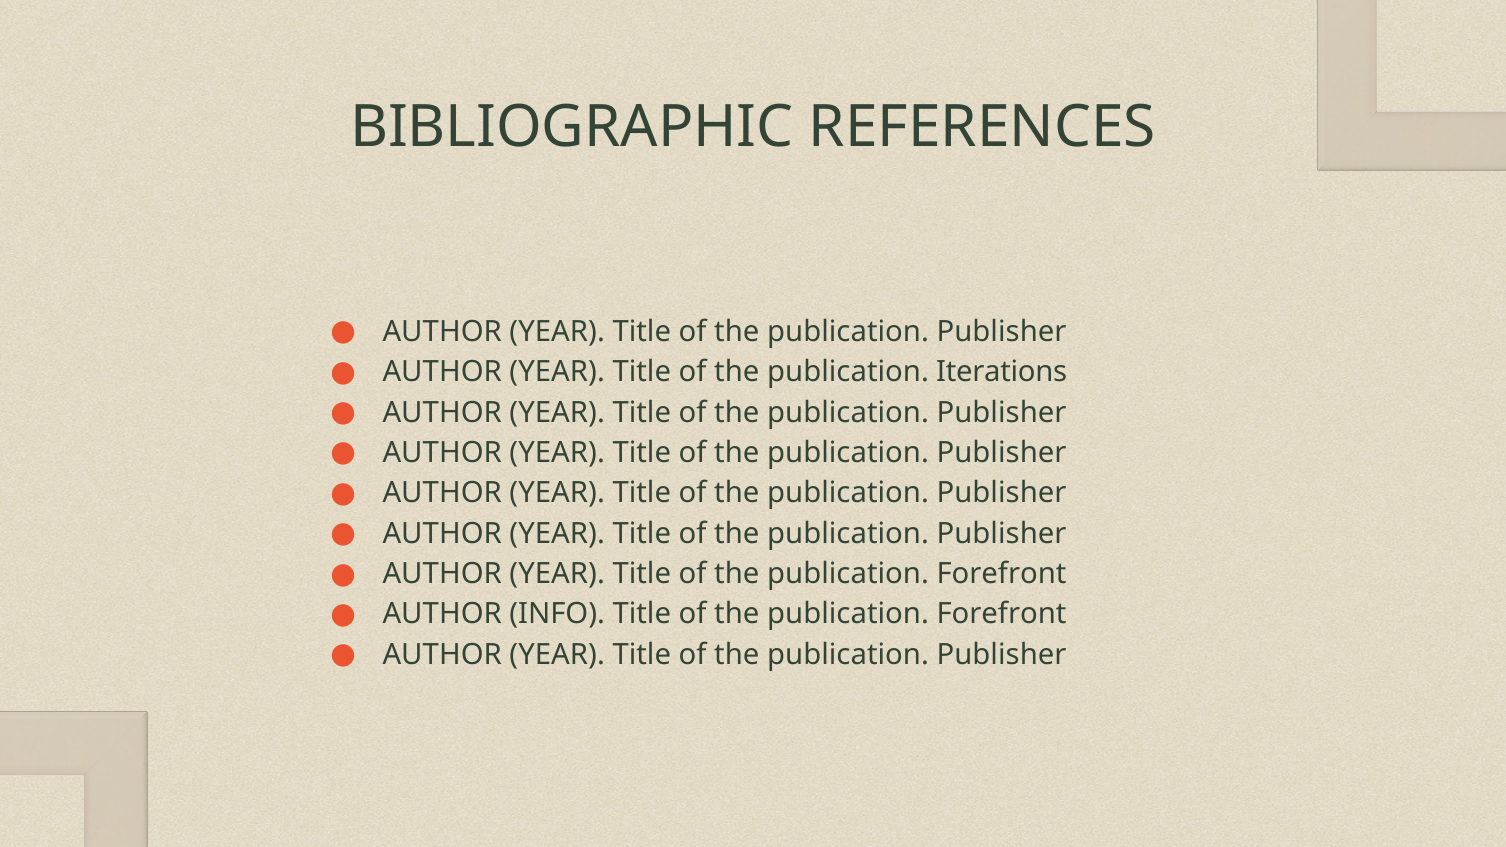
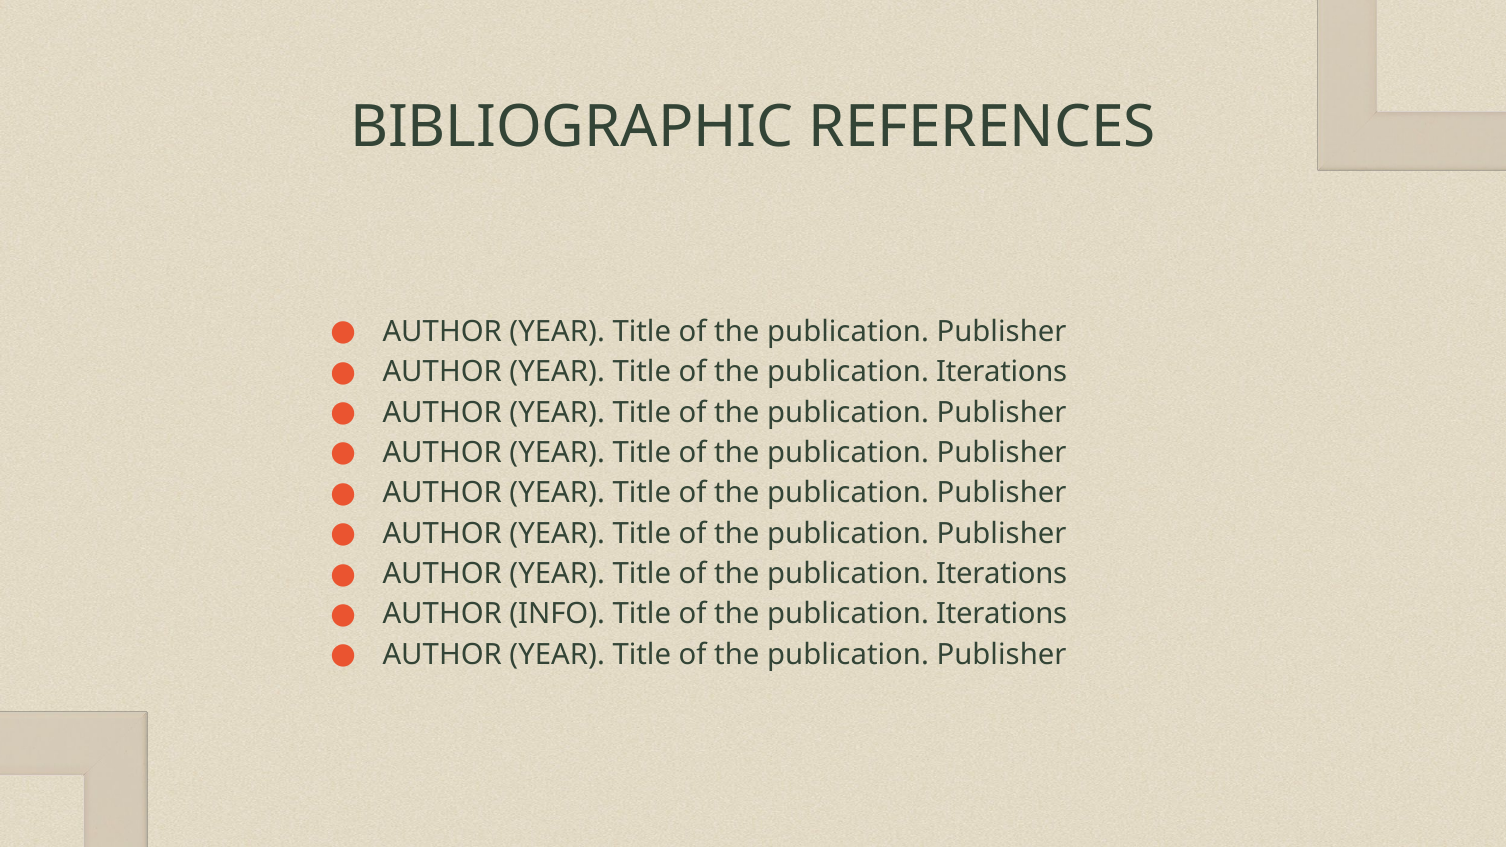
Forefront: Forefront -> Iterations (1002, 574)
Forefront: Forefront -> Iterations (1002, 614)
